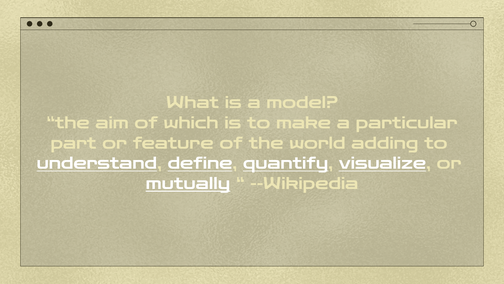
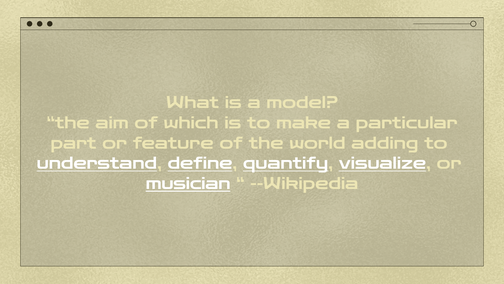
mutually: mutually -> musician (188, 183)
